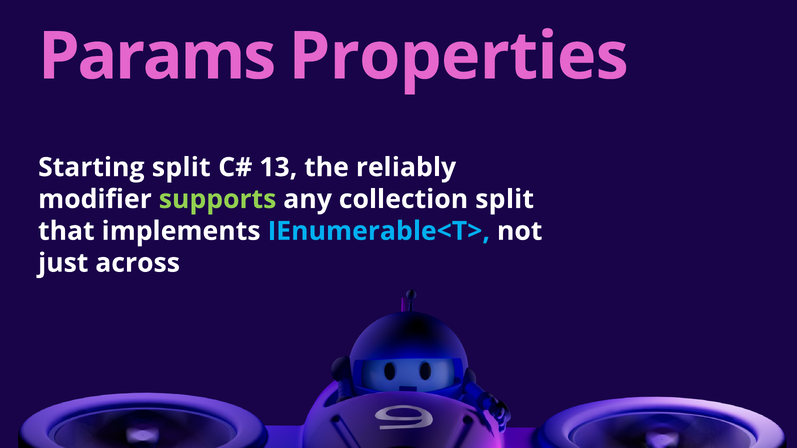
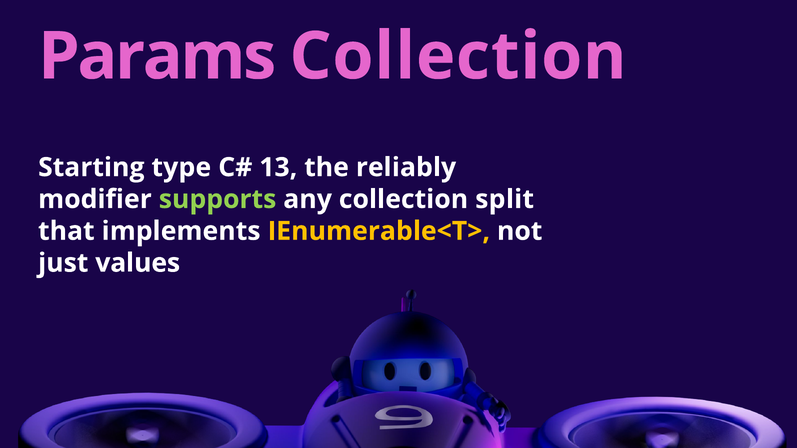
Params Properties: Properties -> Collection (458, 57)
Starting split: split -> type (181, 167)
IEnumerable<T> colour: light blue -> yellow (379, 231)
across: across -> values (138, 263)
